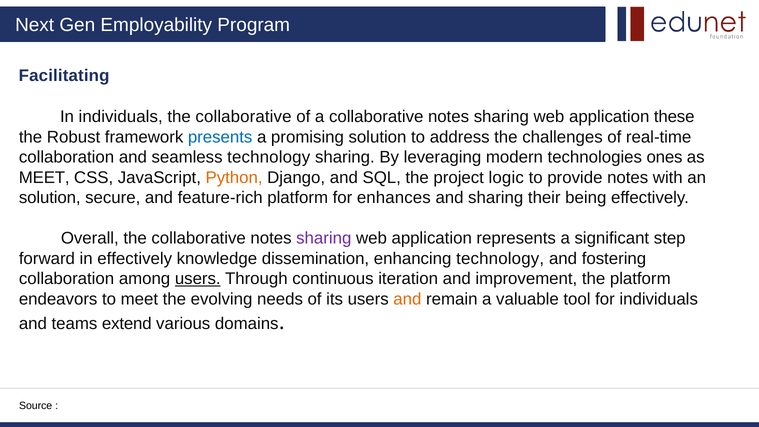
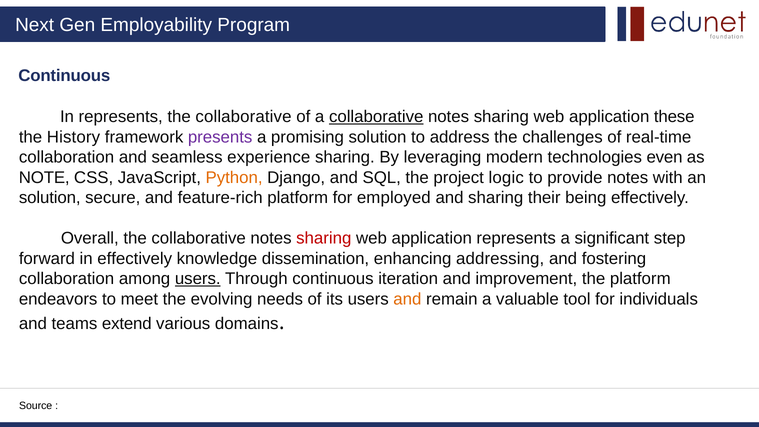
Facilitating: Facilitating -> Continuous (64, 76)
In individuals: individuals -> represents (121, 117)
collaborative underline: none -> present (376, 117)
Robust: Robust -> History (73, 137)
presents colour: blue -> purple (220, 137)
seamless technology: technology -> experience (269, 157)
ones: ones -> even (665, 157)
MEET: MEET -> NOTE (44, 178)
enhances: enhances -> employed (394, 198)
sharing colour: purple -> red (324, 238)
enhancing technology: technology -> addressing (500, 259)
